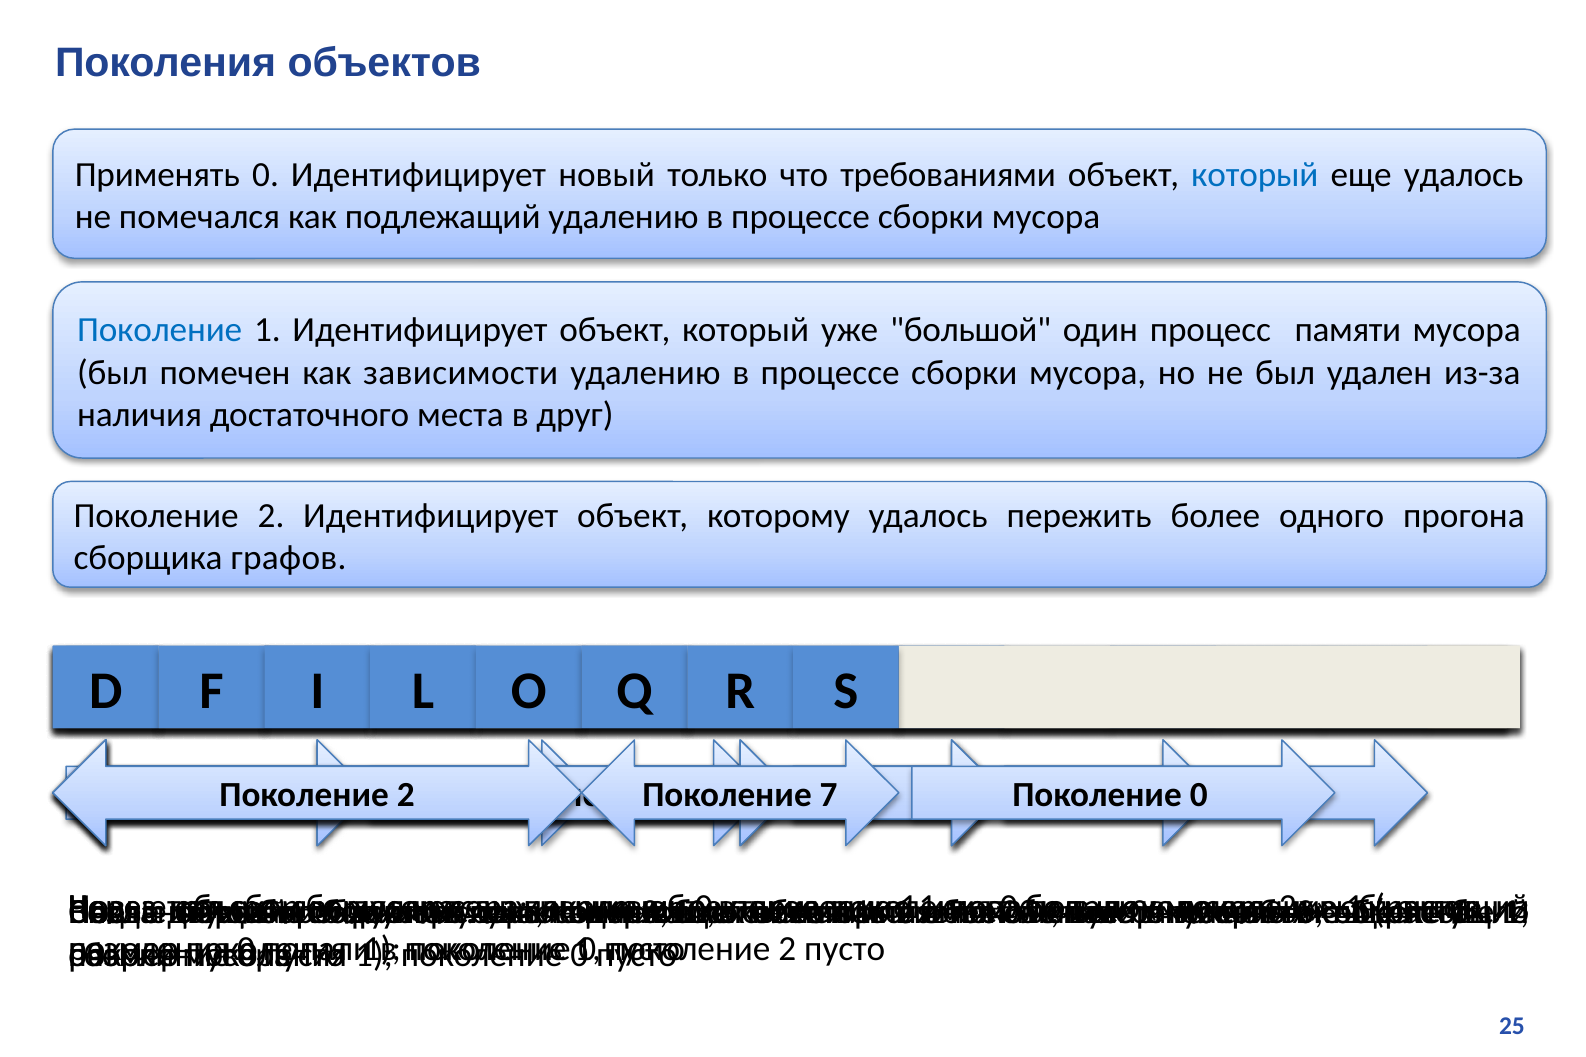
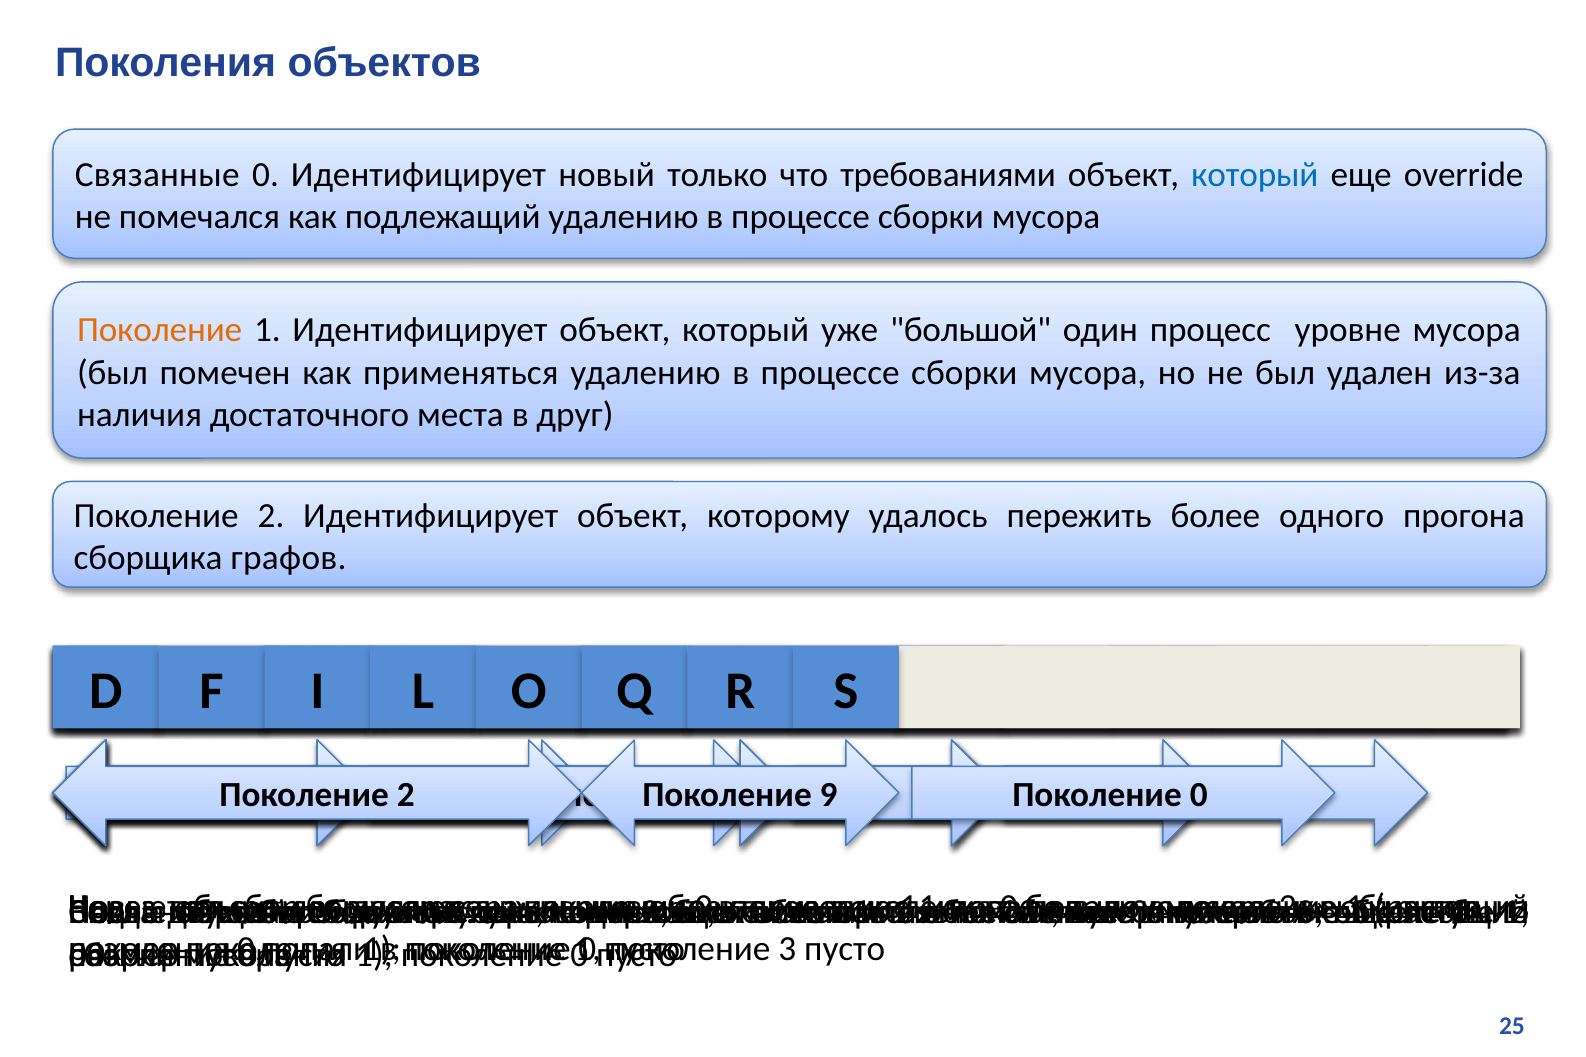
Применять: Применять -> Связанные (157, 175)
еще удалось: удалось -> override (1464, 175)
Поколение colour: blue -> orange (160, 330)
памяти: памяти -> уровне (1348, 330)
зависимости: зависимости -> применяться (461, 373)
7: 7 -> 9 (829, 795)
2: 2 -> 3 (787, 949)
